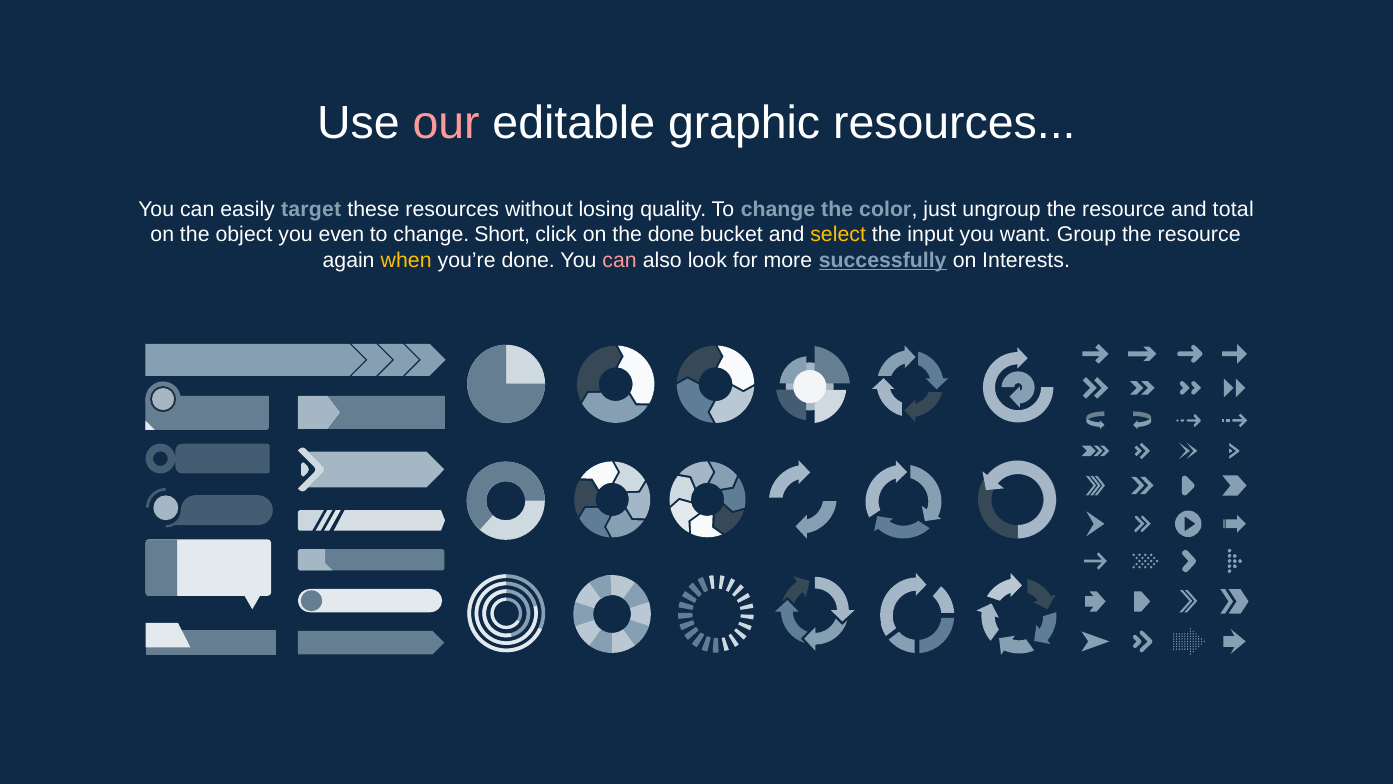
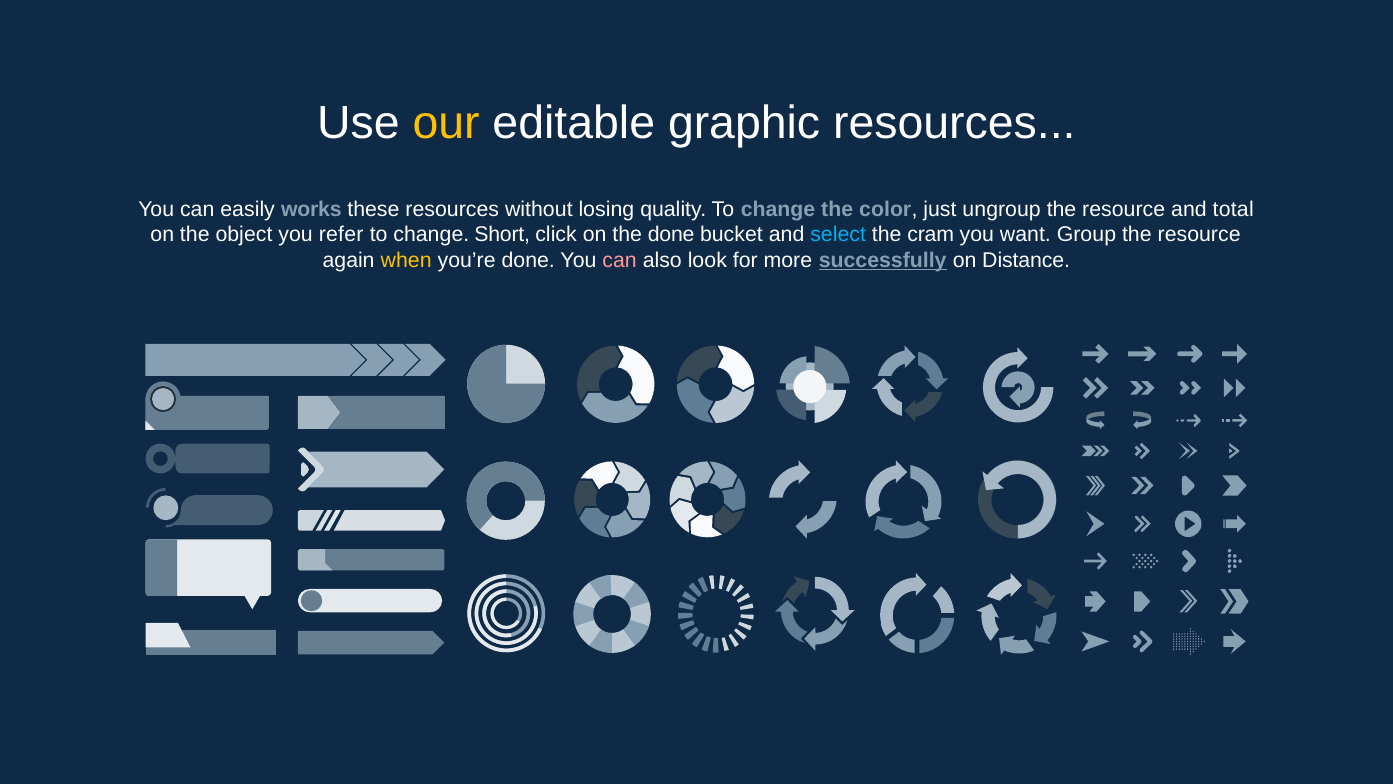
our colour: pink -> yellow (446, 123)
target: target -> works (311, 209)
even: even -> refer (341, 235)
select colour: yellow -> light blue (838, 235)
input: input -> cram (931, 235)
Interests: Interests -> Distance (1026, 260)
